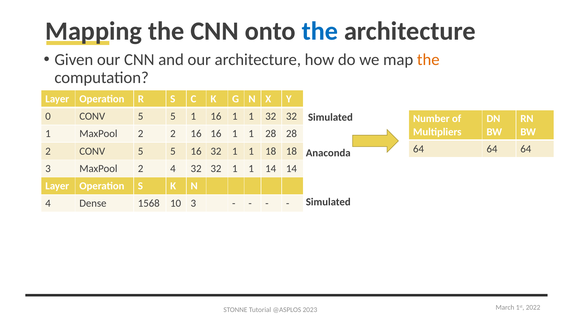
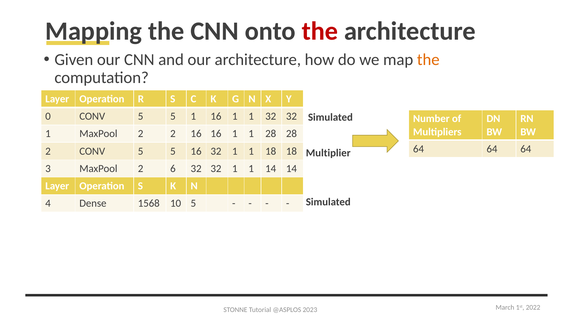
the colour: blue -> red (320, 31)
Anaconda: Anaconda -> Multiplier (328, 153)
2 4: 4 -> 6 (173, 169)
10 3: 3 -> 5 (193, 204)
